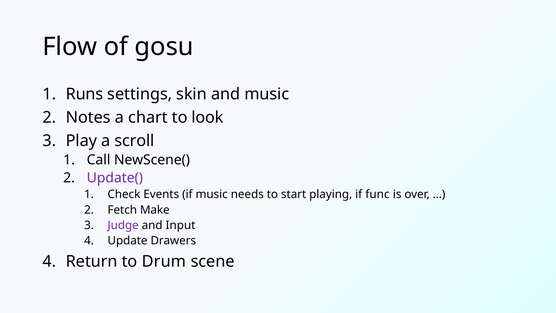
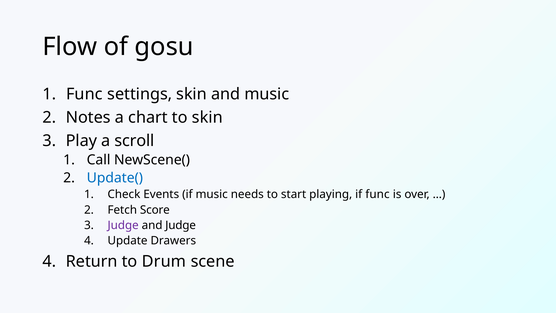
Runs: Runs -> Func (84, 94)
to look: look -> skin (207, 117)
Update( colour: purple -> blue (115, 178)
Make: Make -> Score (155, 210)
and Input: Input -> Judge (181, 225)
